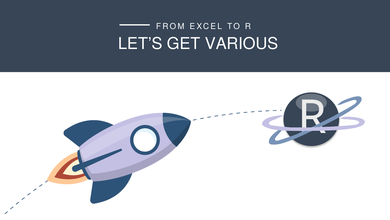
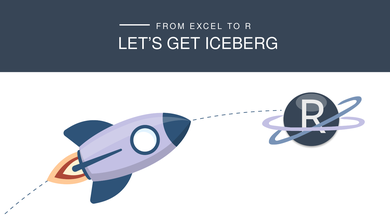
VARIOUS: VARIOUS -> ICEBERG (242, 44)
